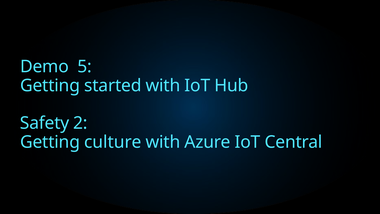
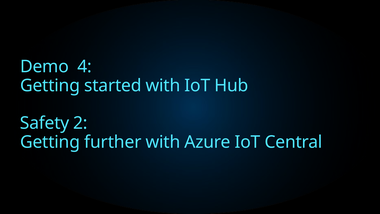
5: 5 -> 4 (85, 67)
culture: culture -> further (113, 142)
